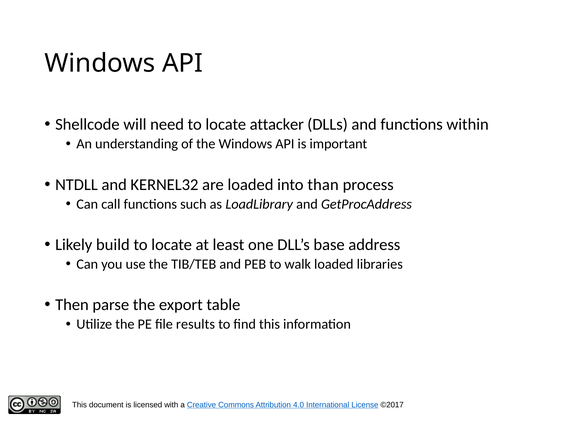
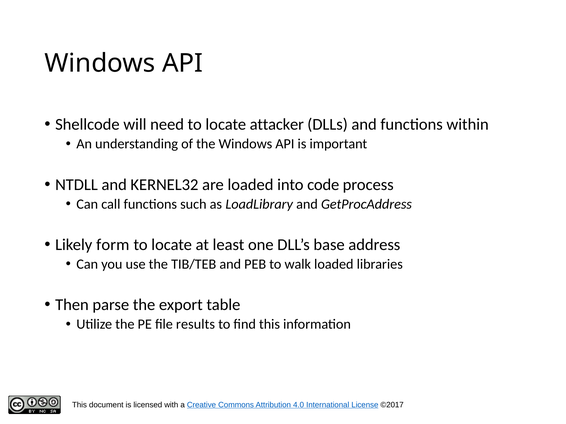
than: than -> code (323, 185)
build: build -> form (113, 245)
